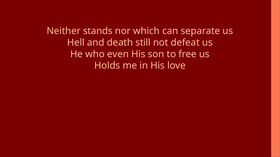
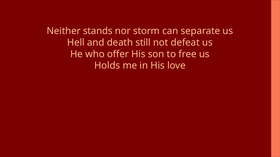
which: which -> storm (146, 31)
even: even -> offer (118, 54)
